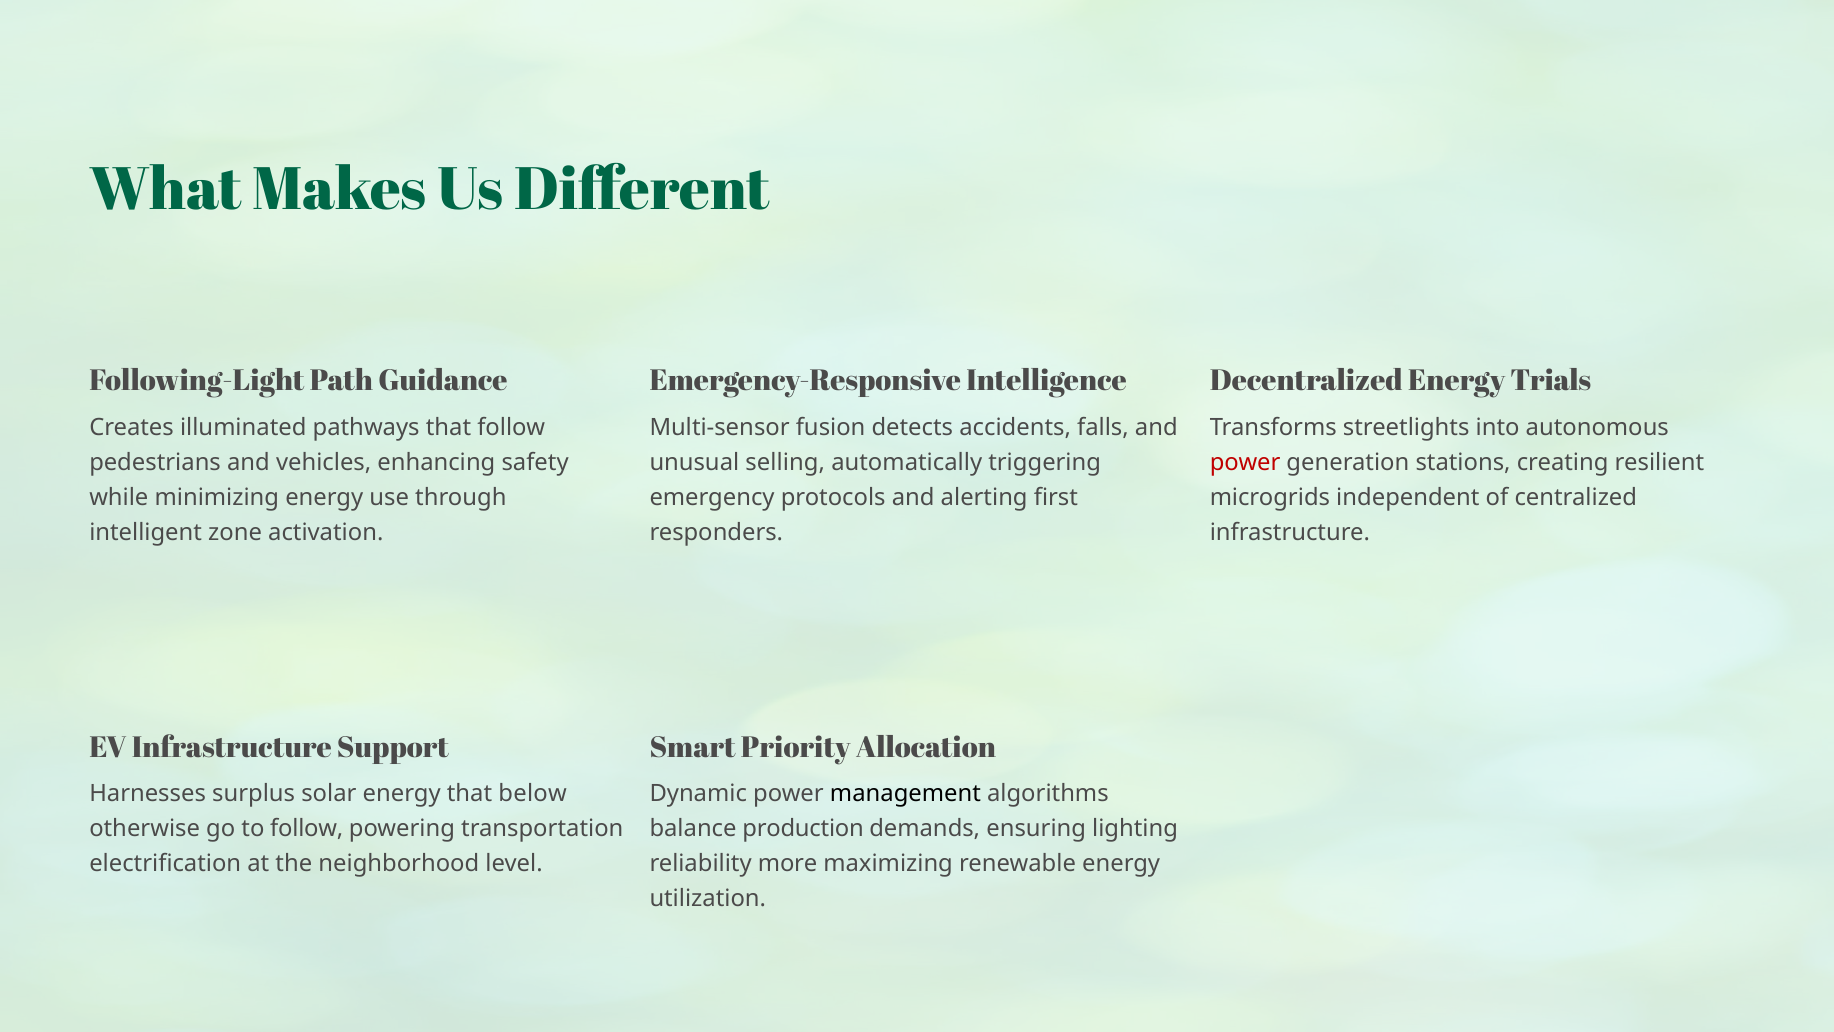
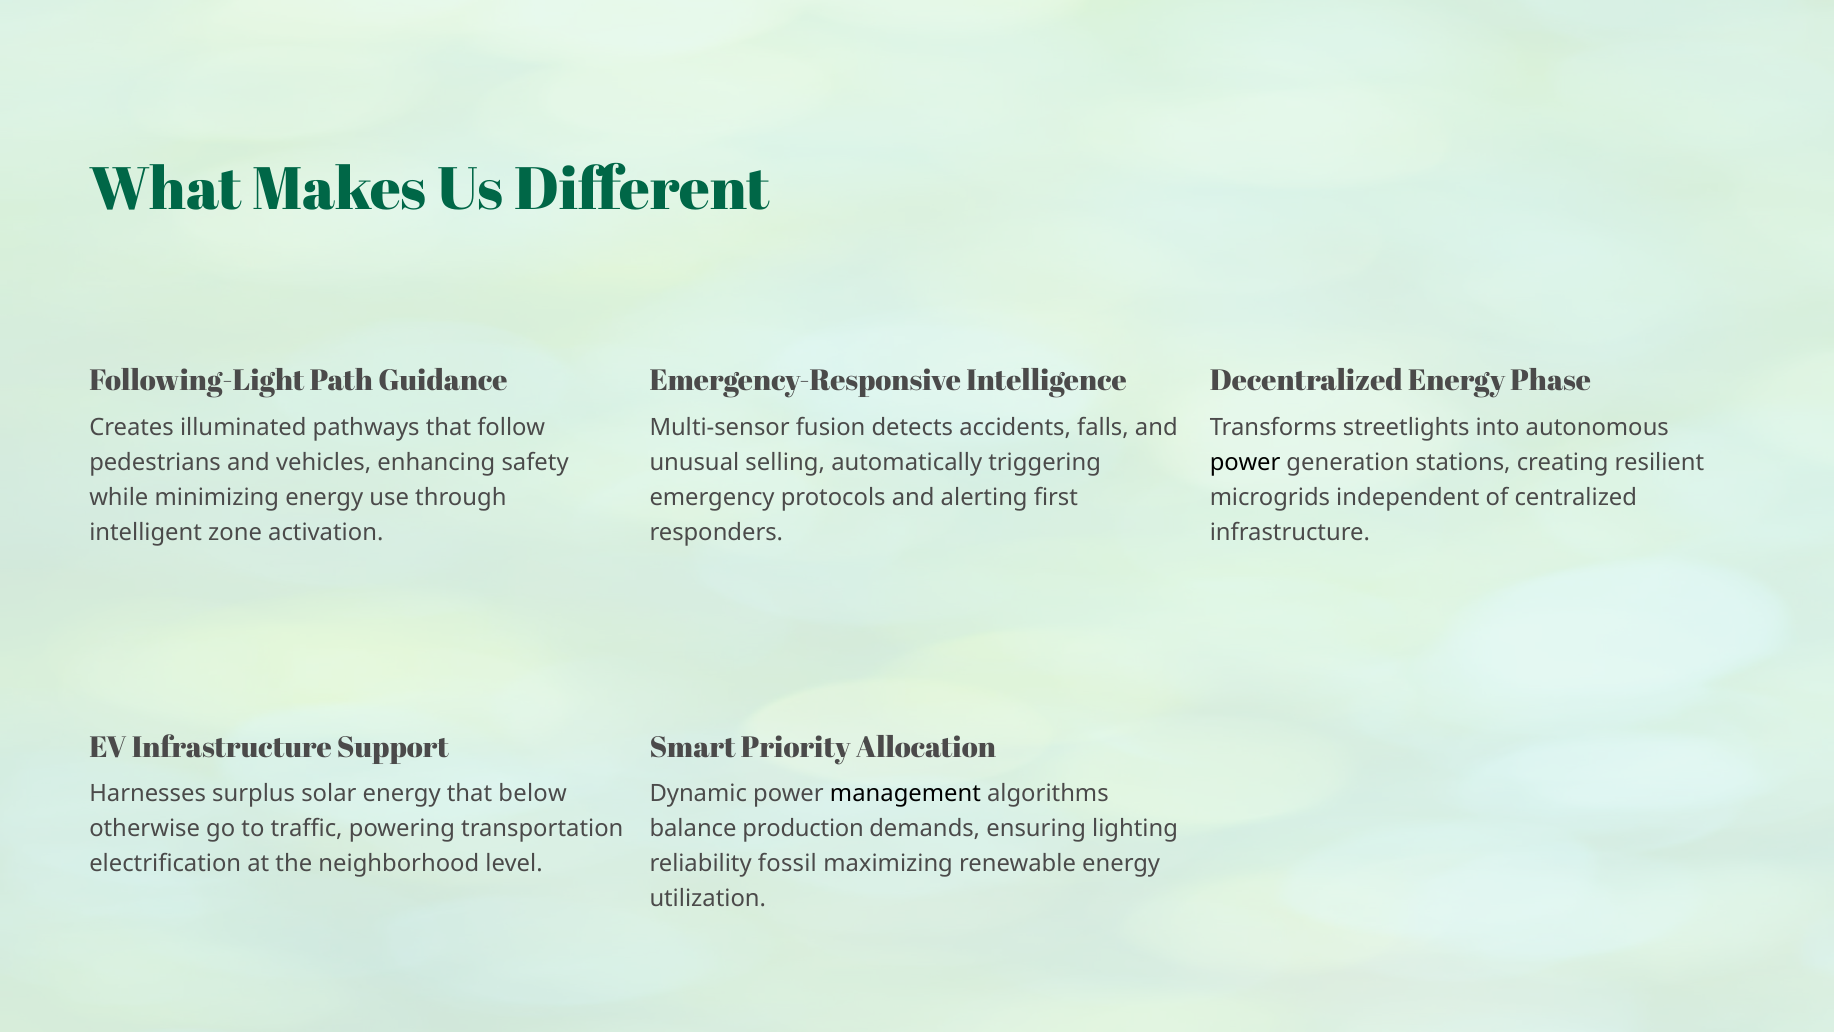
Trials: Trials -> Phase (1551, 381)
power colour: red -> black (1245, 462)
to follow: follow -> traffic (307, 829)
more: more -> fossil (787, 864)
